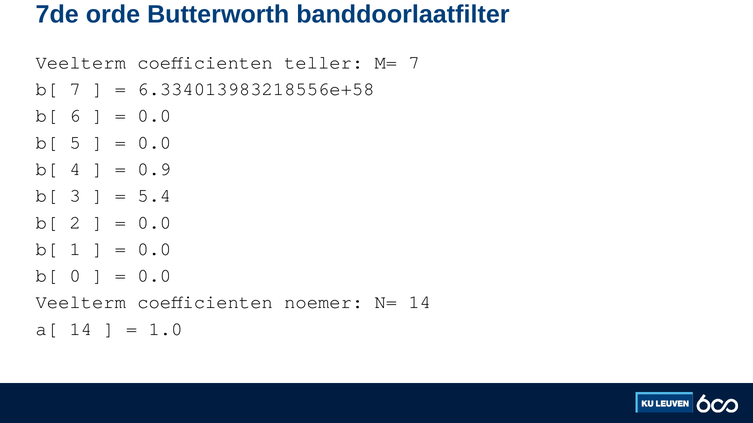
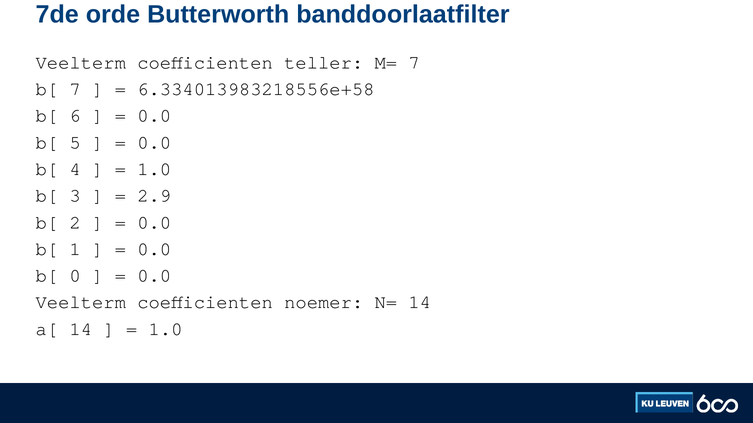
0.9: 0.9 -> 1.0 (154, 169)
5.4: 5.4 -> 2.9 (154, 196)
